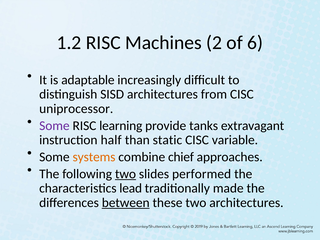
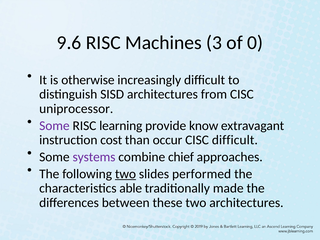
1.2: 1.2 -> 9.6 (69, 43)
2: 2 -> 3 (214, 43)
6: 6 -> 0 (255, 43)
adaptable: adaptable -> otherwise (88, 80)
tanks: tanks -> know (204, 126)
half: half -> cost (111, 140)
static: static -> occur (167, 140)
CISC variable: variable -> difficult (235, 140)
systems colour: orange -> purple (94, 157)
lead: lead -> able (131, 188)
between underline: present -> none (126, 203)
